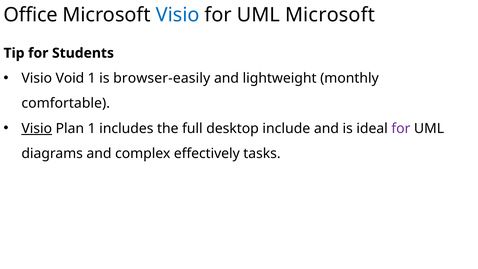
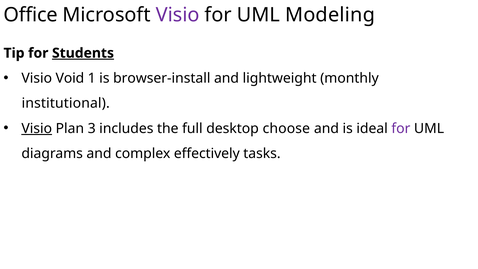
Visio colour: blue -> purple (178, 15)
UML Microsoft: Microsoft -> Modeling (330, 15)
Students underline: none -> present (83, 53)
browser-easily: browser-easily -> browser-install (162, 78)
comfortable: comfortable -> institutional (66, 103)
Plan 1: 1 -> 3 (92, 128)
include: include -> choose (286, 128)
